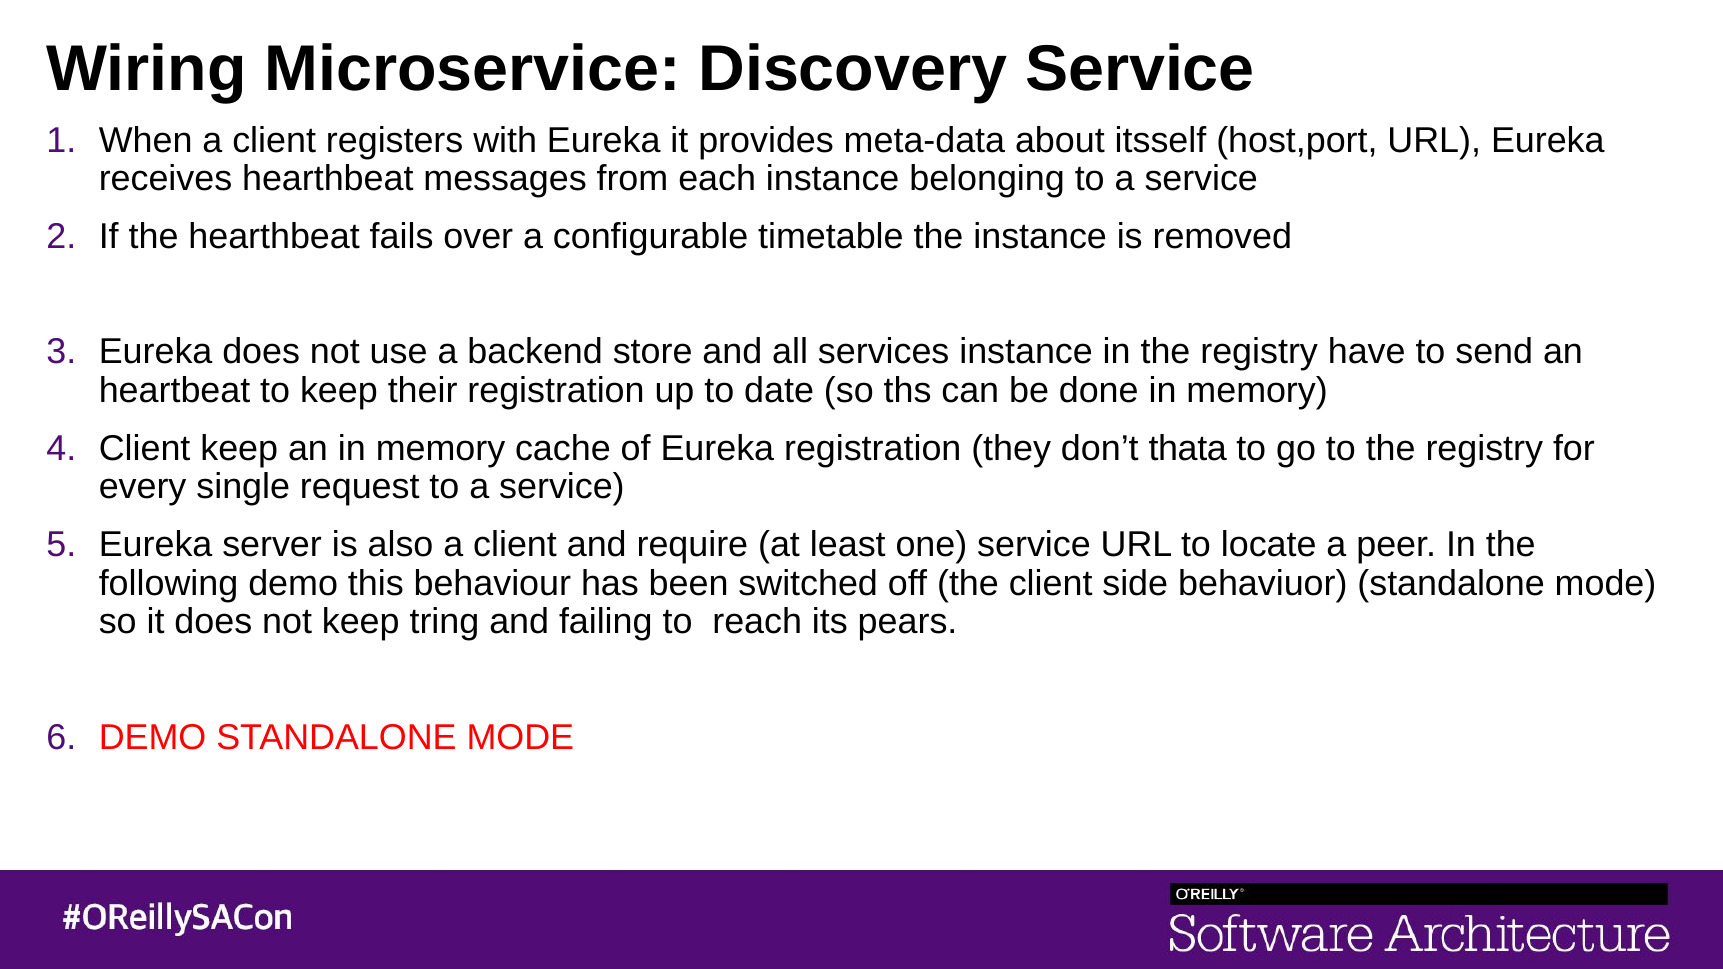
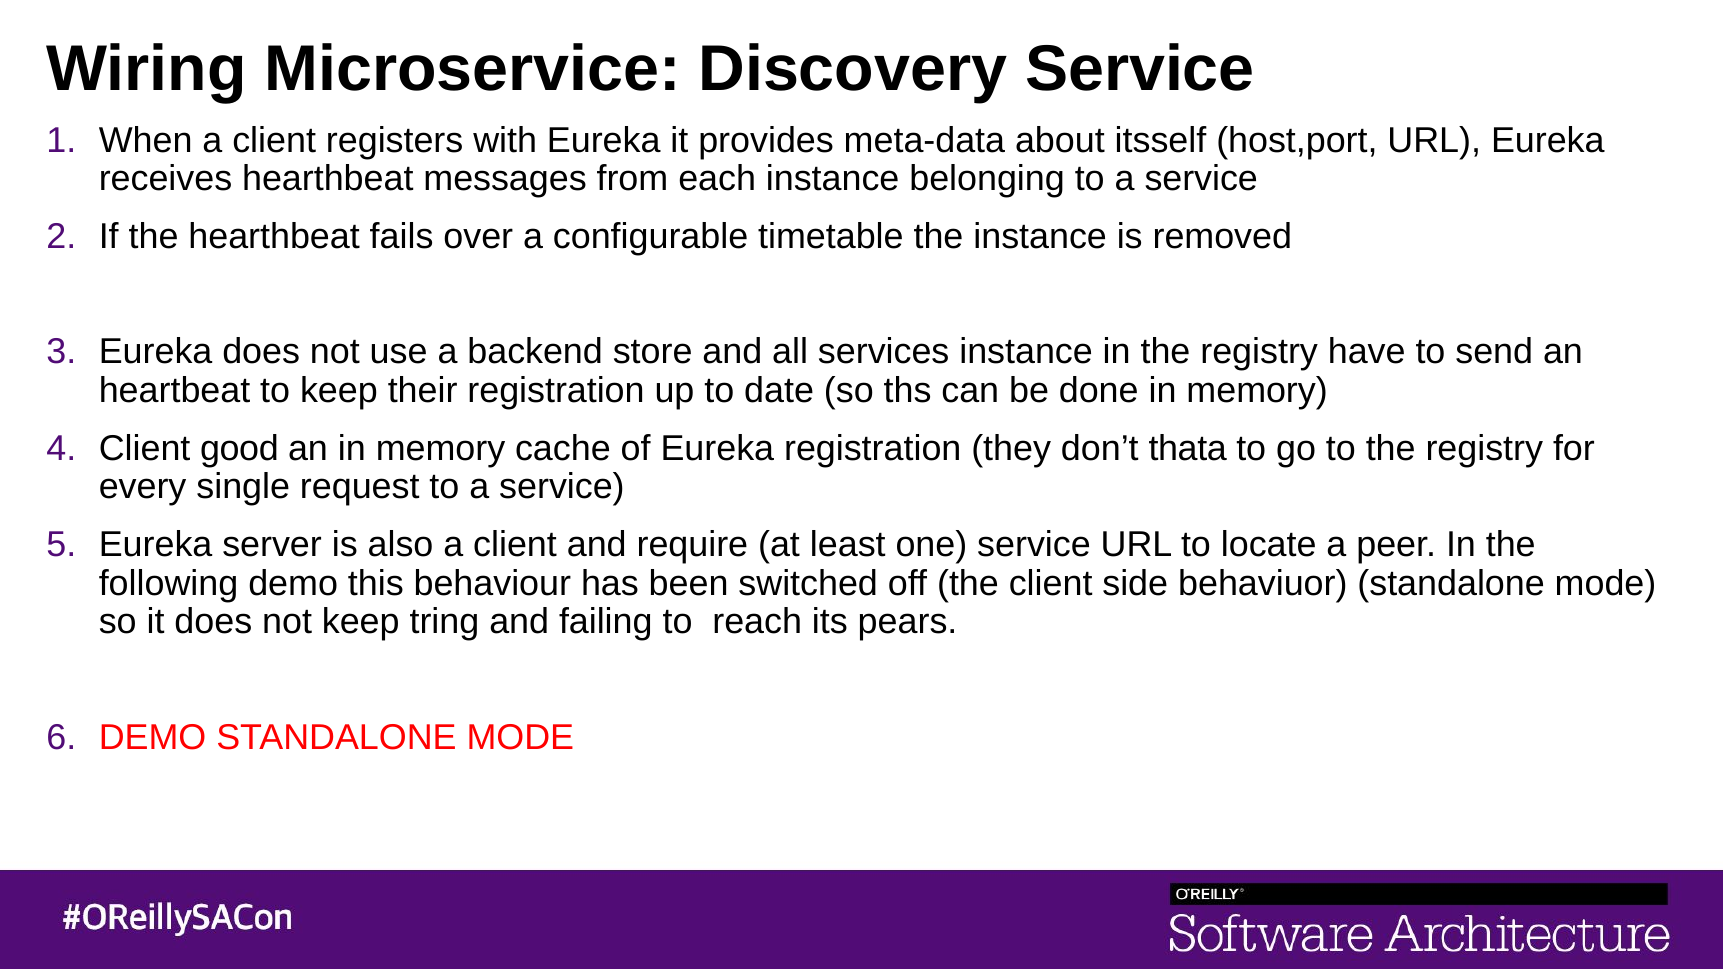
Client keep: keep -> good (239, 448)
